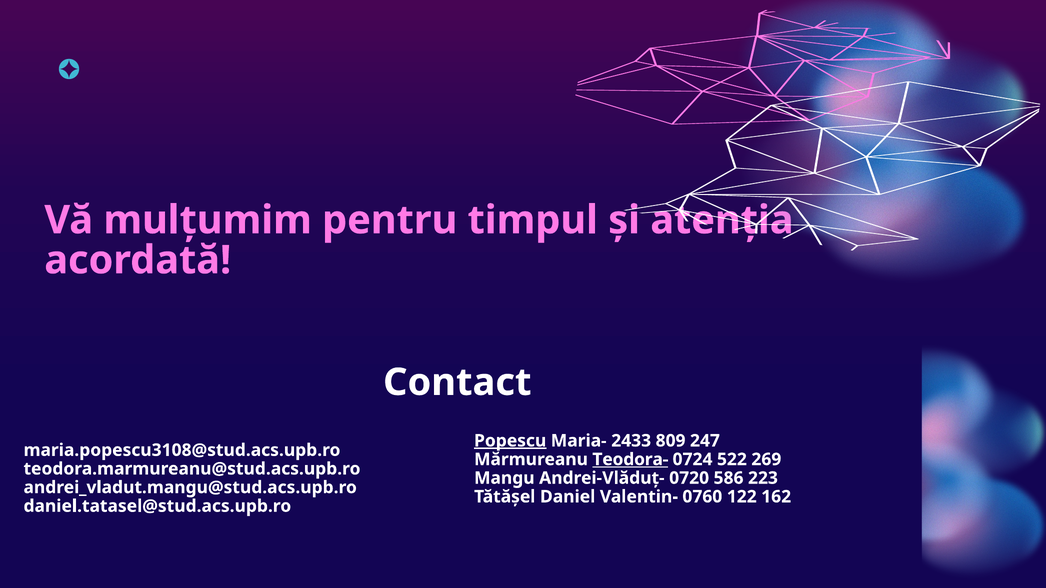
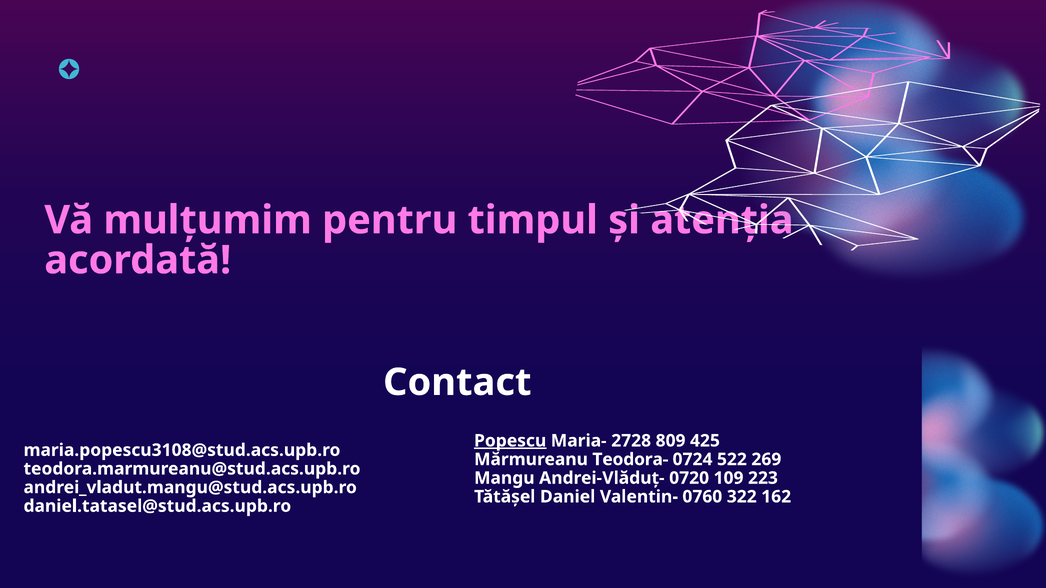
2433: 2433 -> 2728 (631, 441)
247: 247 -> 425 (705, 441)
Teodora- underline: present -> none (630, 460)
586: 586 -> 109 (729, 478)
122: 122 -> 322 (742, 497)
